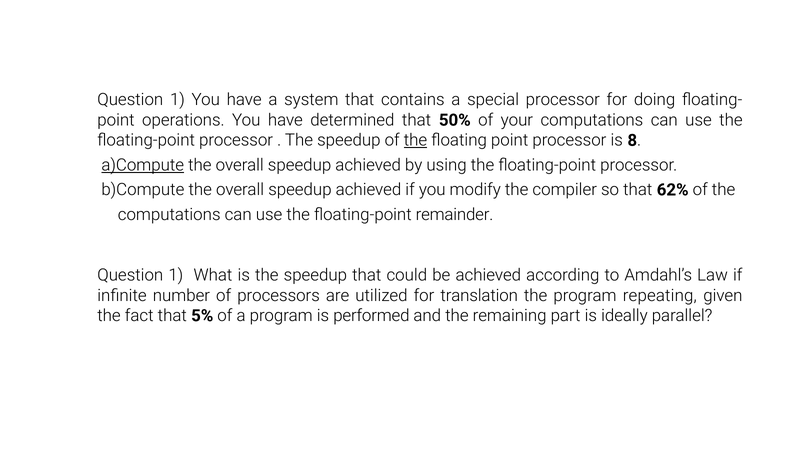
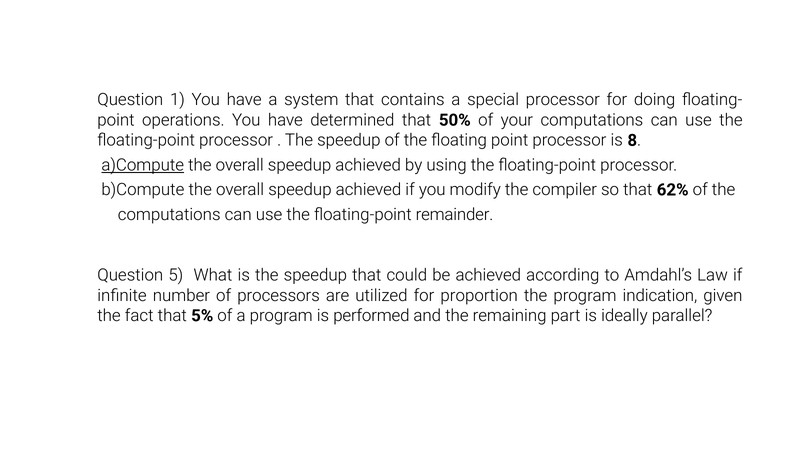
the underline: present -> none (415, 140)
1: 1 -> 5 (176, 275)
translation: translation -> proportion (479, 295)
repeating: repeating -> indication (660, 295)
